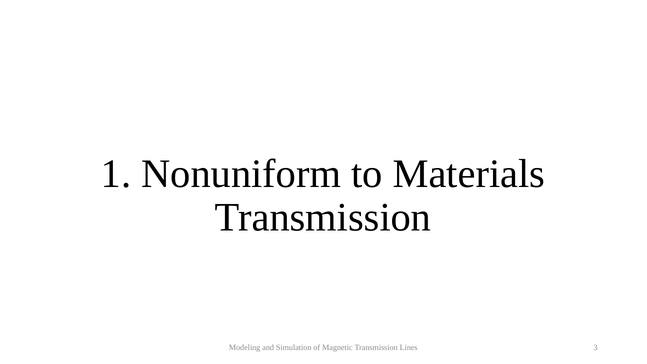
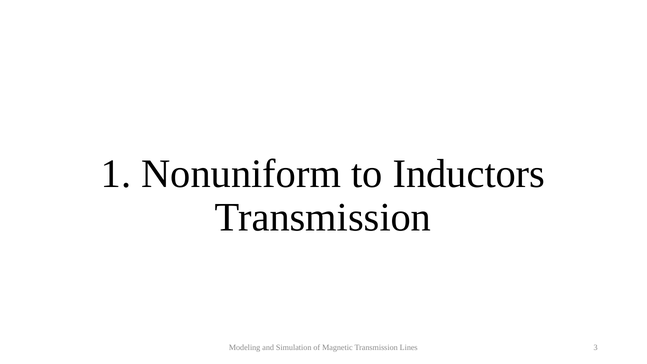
Materials: Materials -> Inductors (469, 174)
